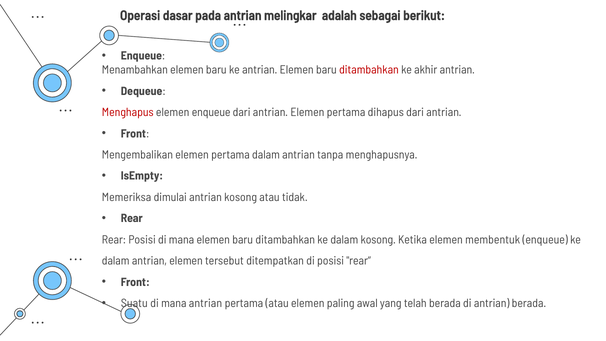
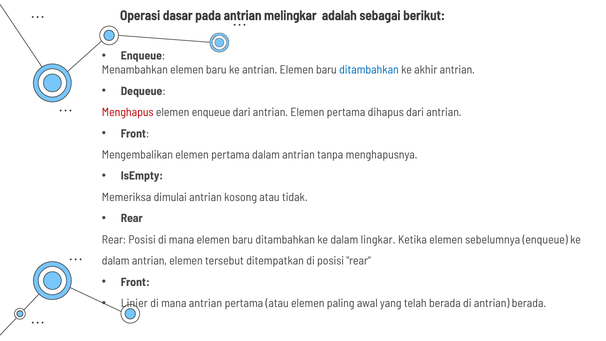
ditambahkan colour: red -> blue (369, 70)
dalam kosong: kosong -> lingkar (378, 240)
membentuk: membentuk -> sebelumnya (493, 240)
Suatu: Suatu -> Linier (134, 303)
